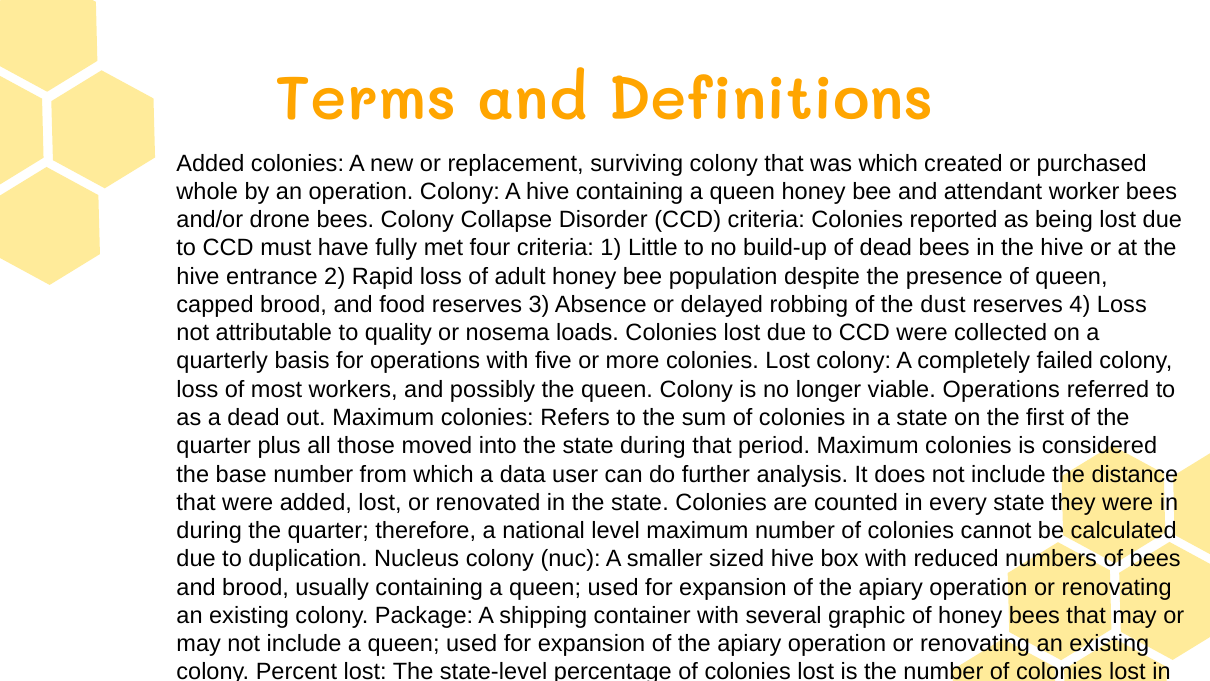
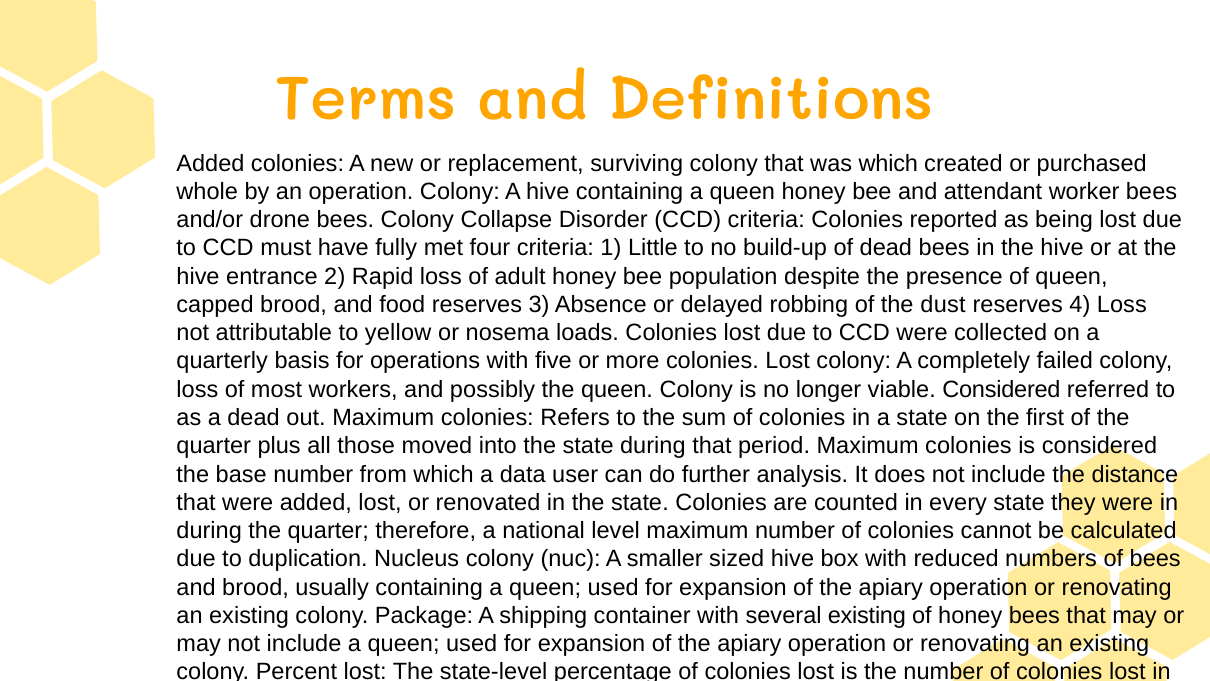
quality: quality -> yellow (398, 333)
viable Operations: Operations -> Considered (1001, 389)
several graphic: graphic -> existing (867, 615)
